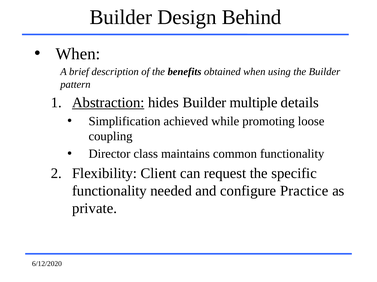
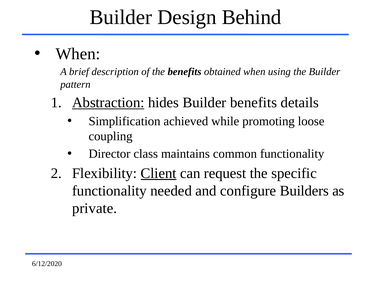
Builder multiple: multiple -> benefits (254, 103)
Client underline: none -> present (159, 174)
Practice: Practice -> Builders (304, 191)
